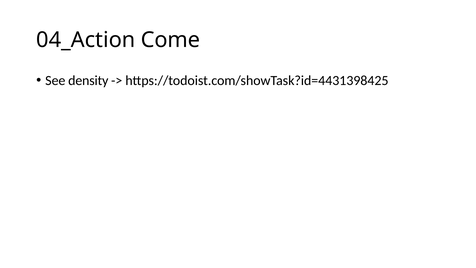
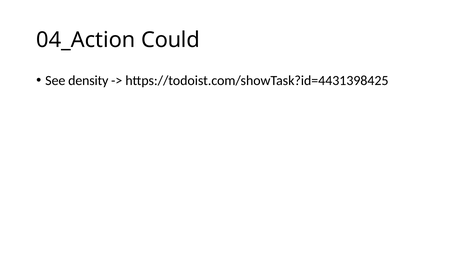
Come: Come -> Could (170, 40)
